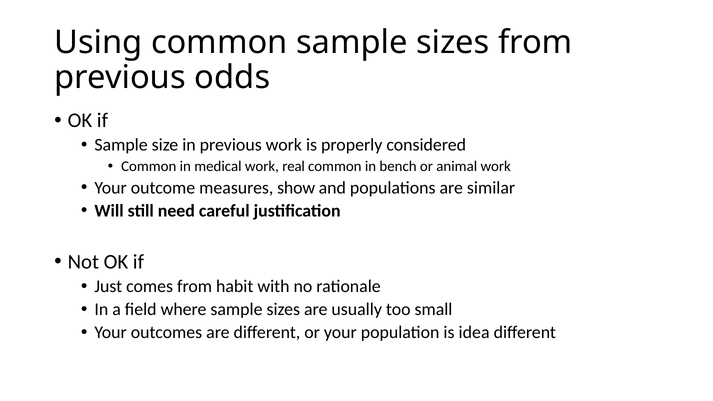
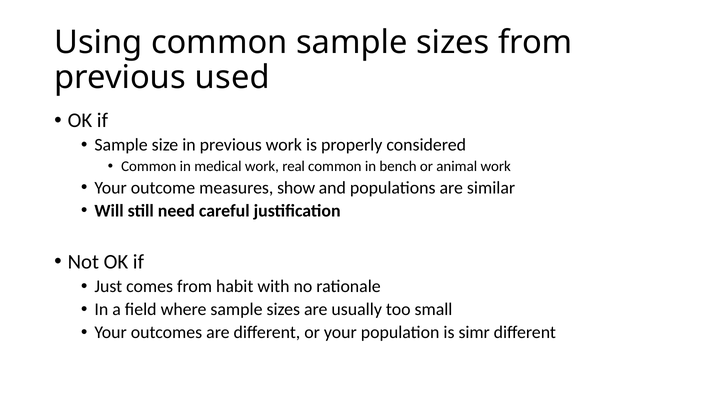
odds: odds -> used (232, 78)
idea: idea -> simr (474, 332)
